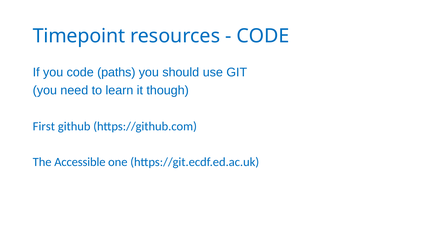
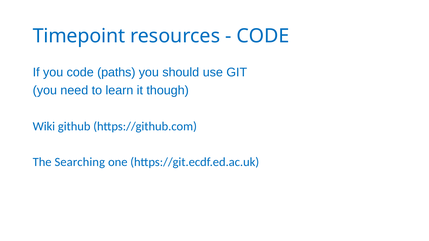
First: First -> Wiki (44, 126)
Accessible: Accessible -> Searching (80, 162)
